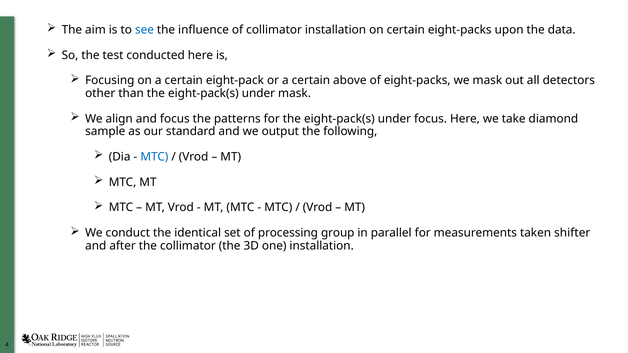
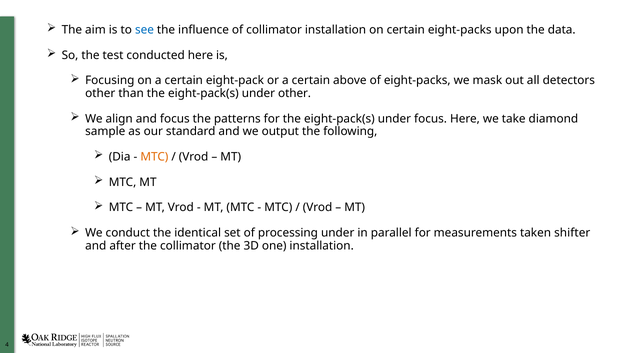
under mask: mask -> other (295, 93)
MTC colour: blue -> orange (154, 157)
processing group: group -> under (338, 233)
